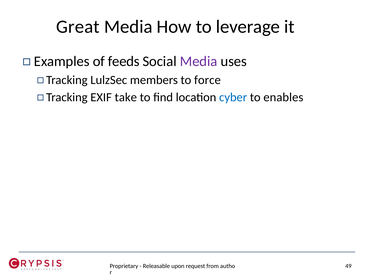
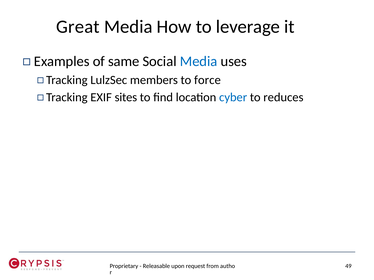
feeds: feeds -> same (124, 61)
Media colour: purple -> blue (199, 61)
take: take -> sites (126, 97)
enables: enables -> reduces (283, 97)
